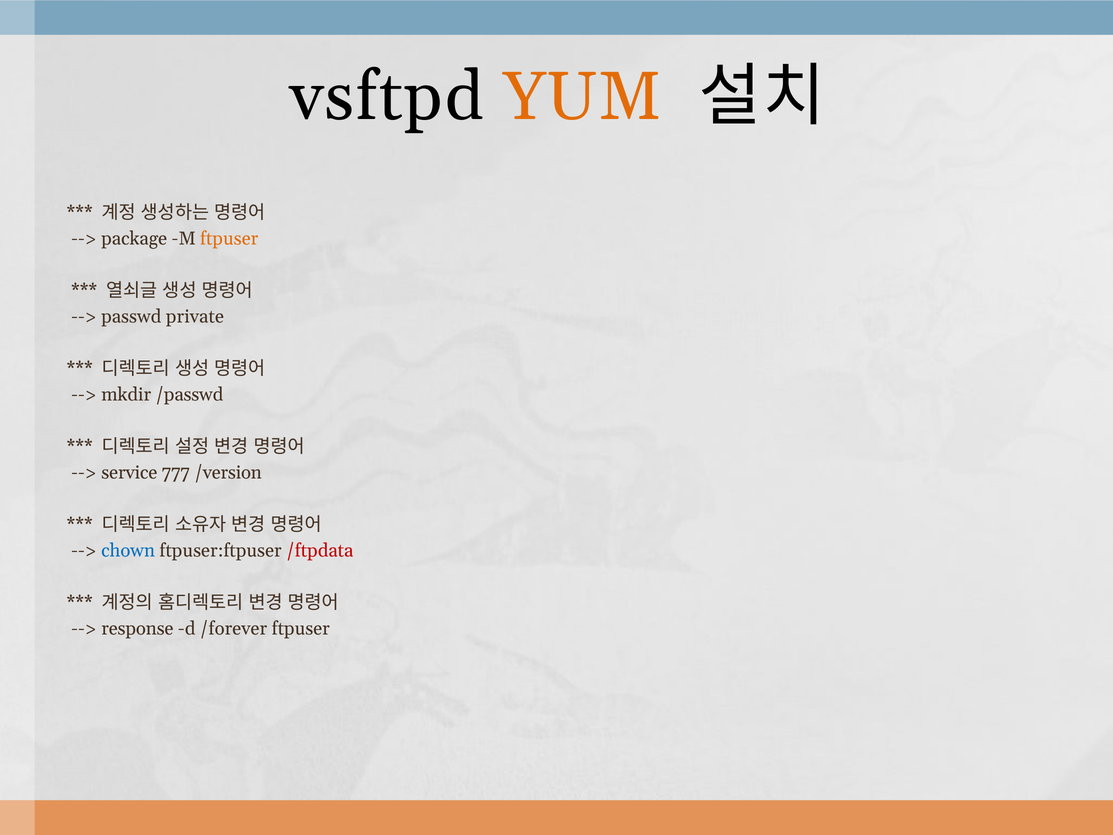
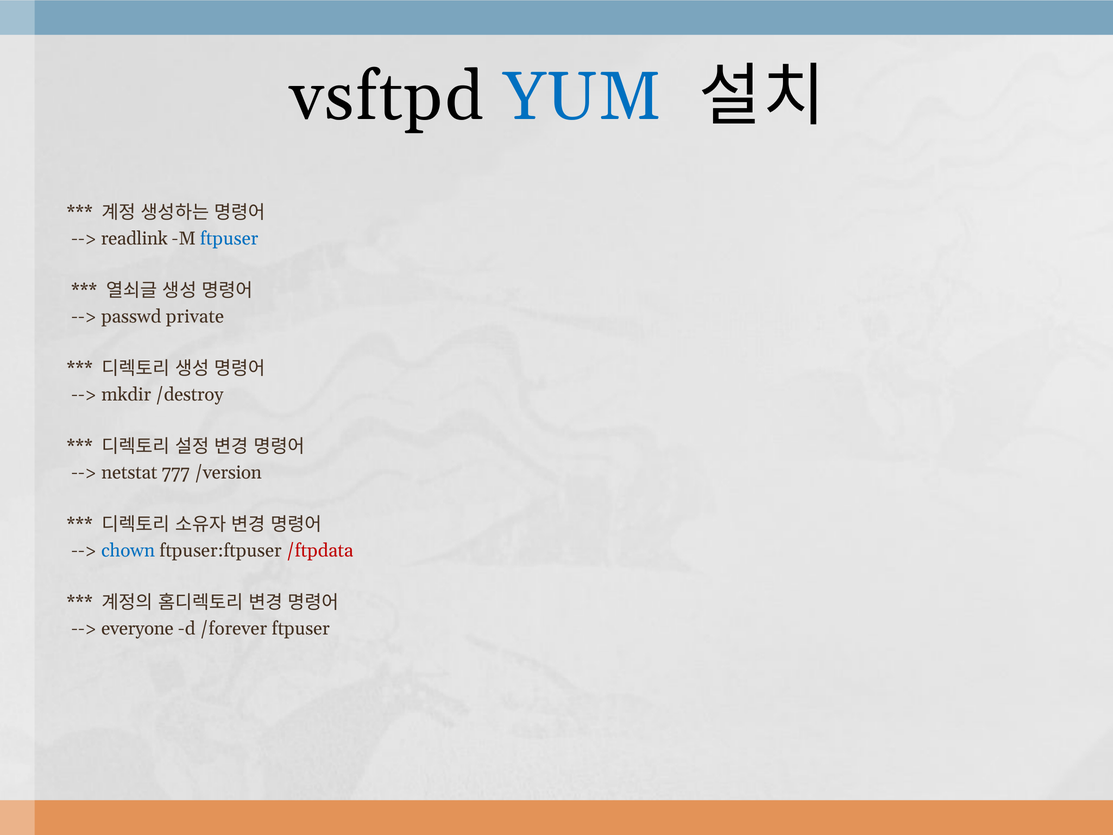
YUM colour: orange -> blue (582, 97)
package: package -> readlink (134, 239)
ftpuser colour: orange -> blue (229, 239)
/passwd: /passwd -> /destroy (189, 395)
service: service -> netstat (129, 473)
response: response -> everyone (137, 628)
